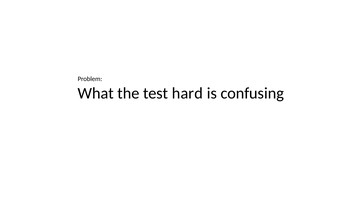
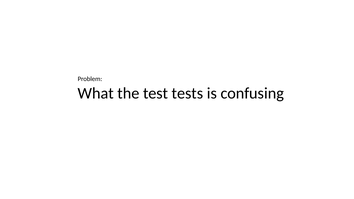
hard: hard -> tests (187, 93)
